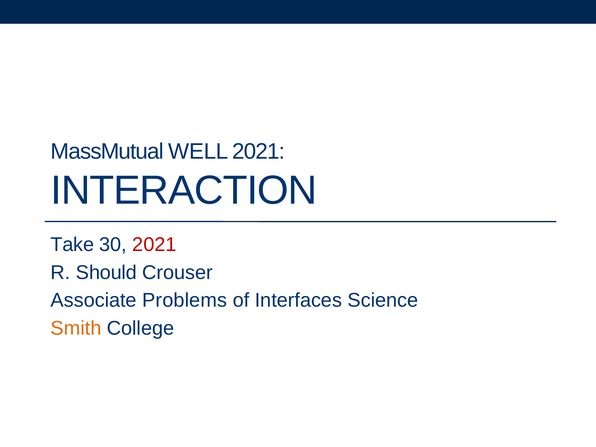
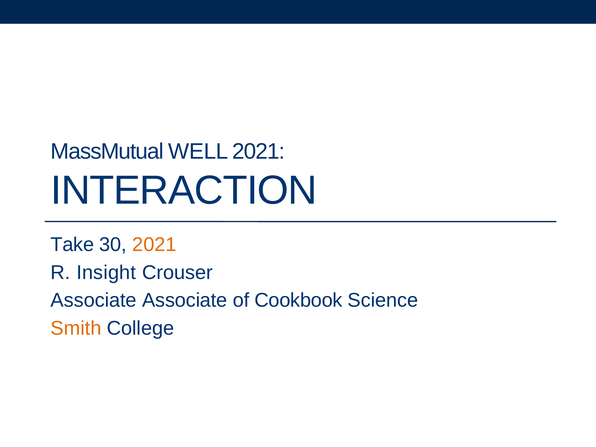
2021 colour: red -> orange (154, 245)
Should: Should -> Insight (106, 273)
Associate Problems: Problems -> Associate (185, 300)
Interfaces: Interfaces -> Cookbook (299, 300)
